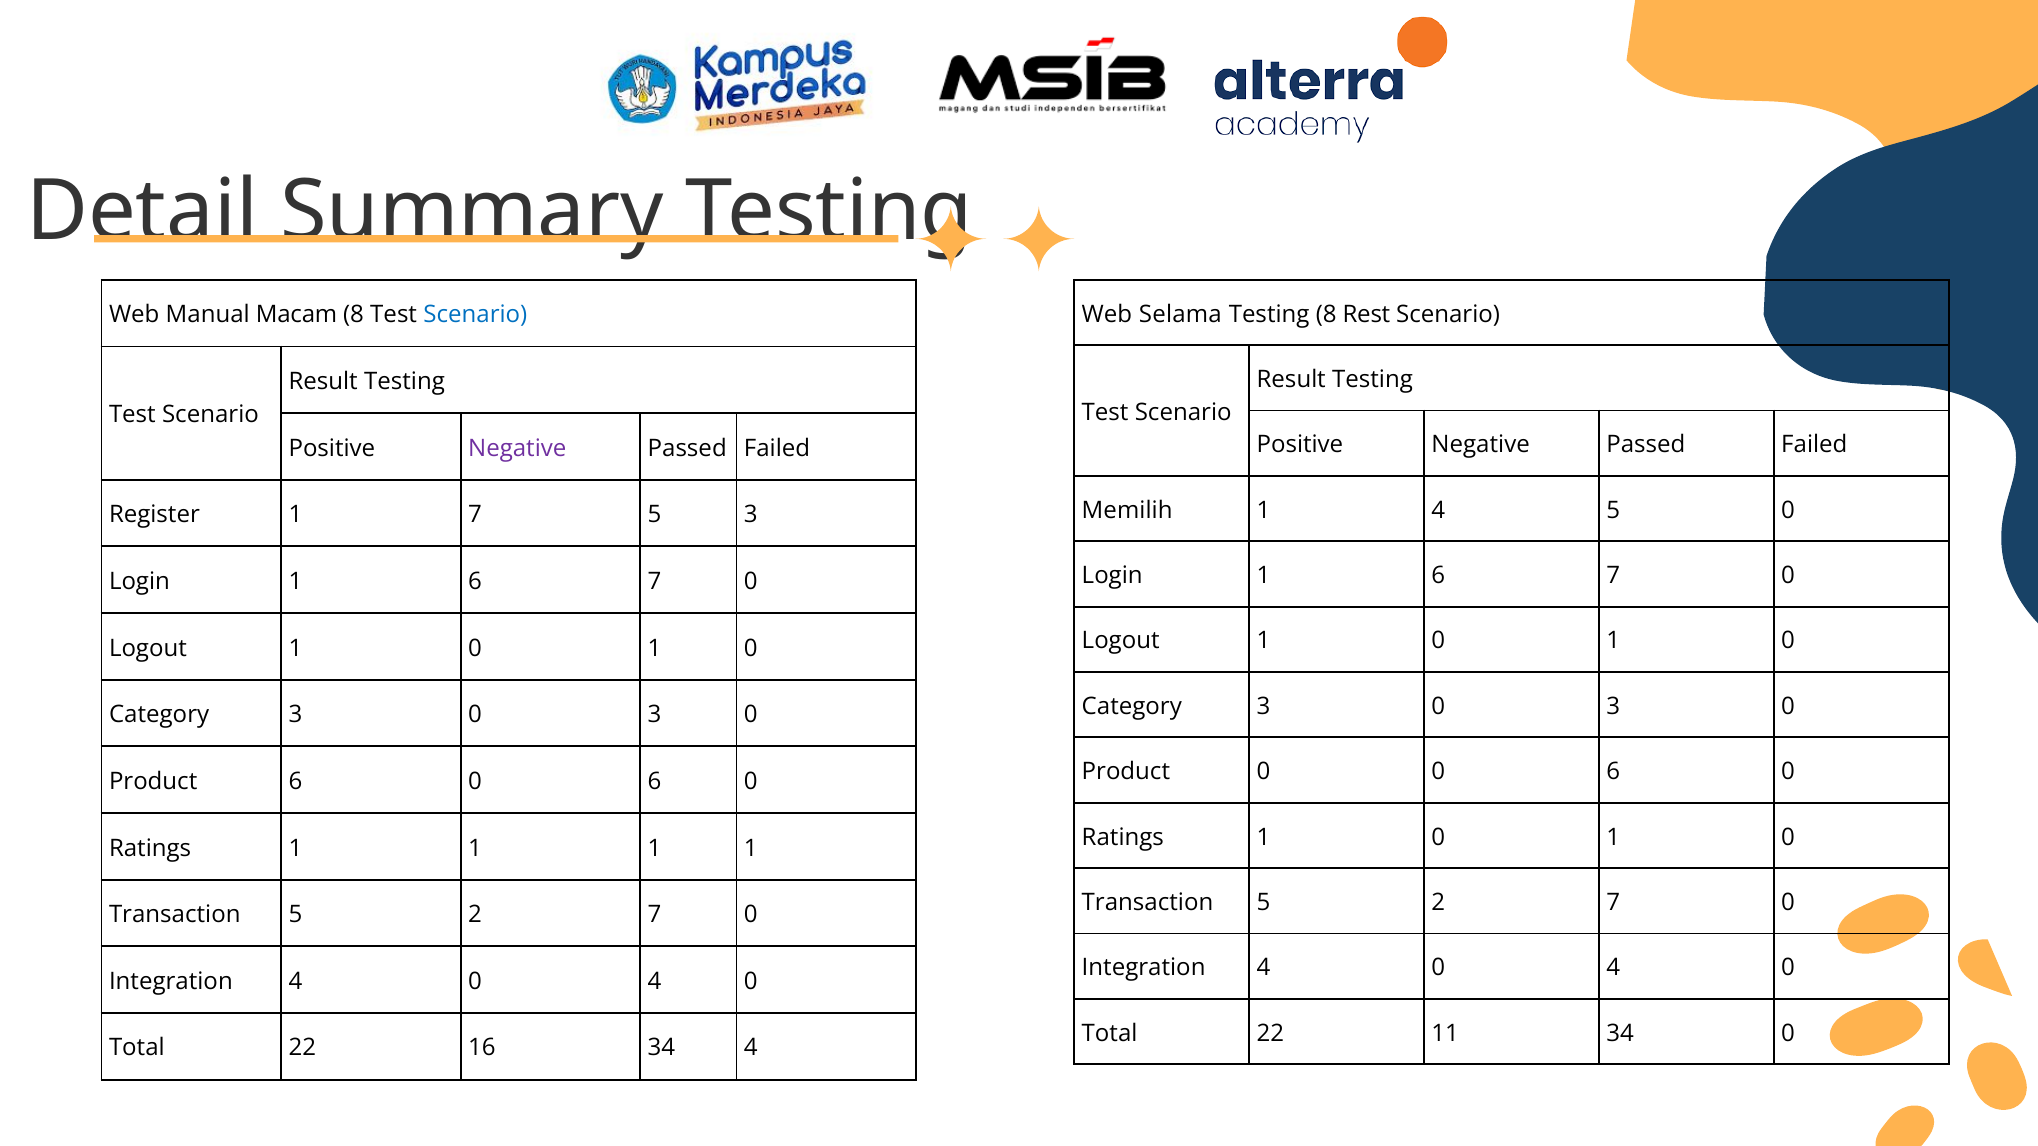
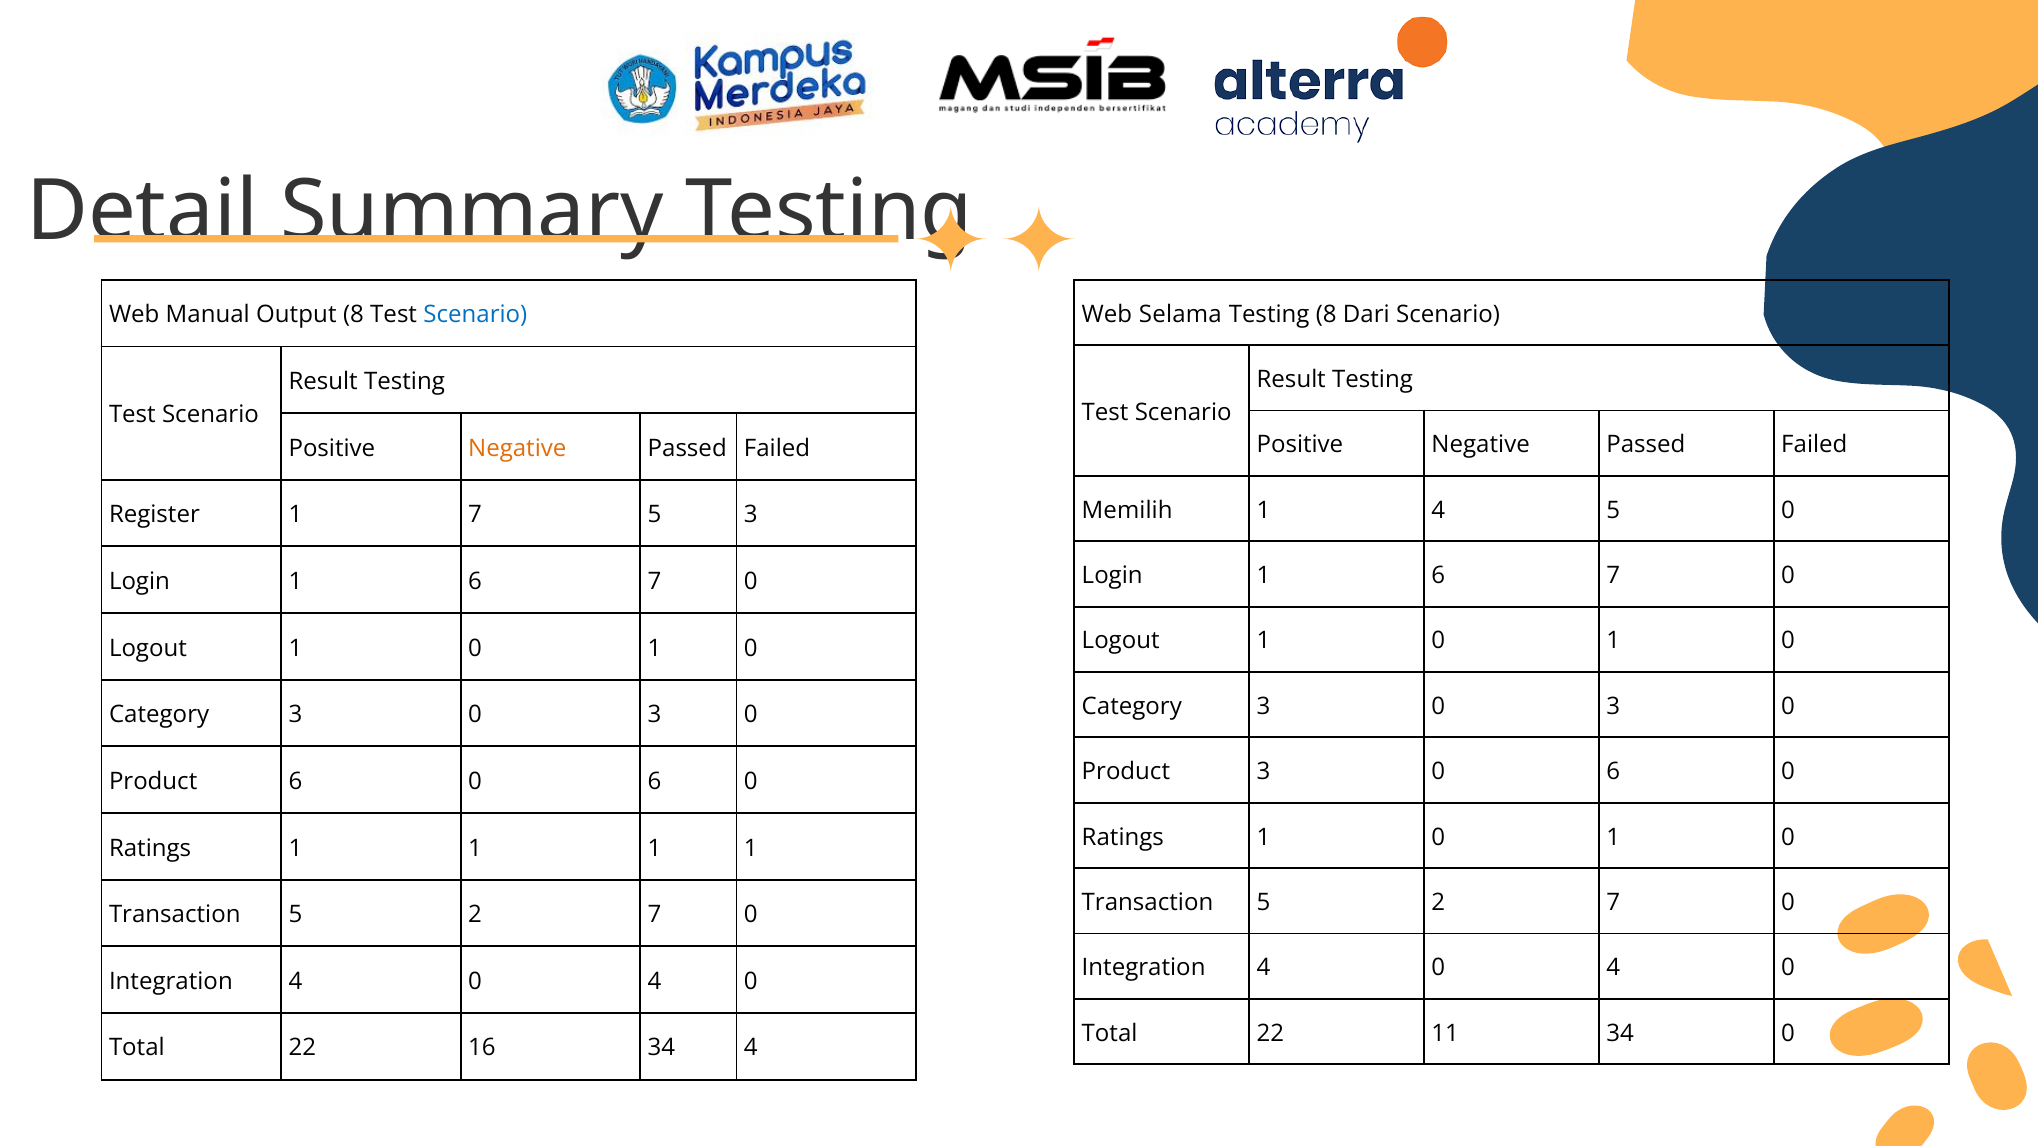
Rest: Rest -> Dari (1366, 314)
Macam: Macam -> Output (296, 315)
Negative colour: purple -> orange (517, 448)
Product 0: 0 -> 3 (1263, 772)
